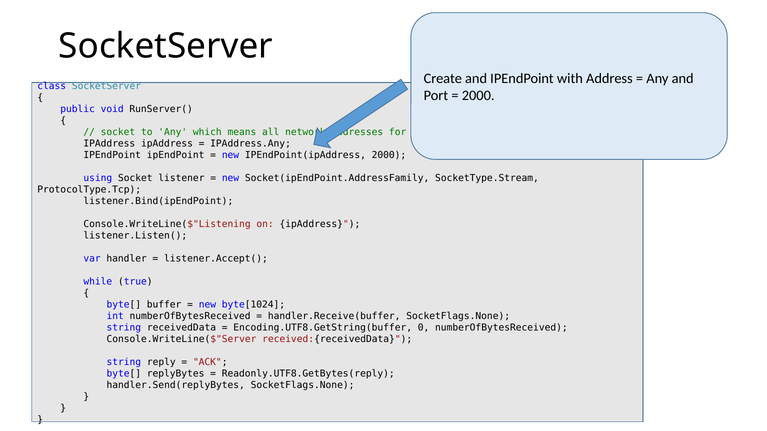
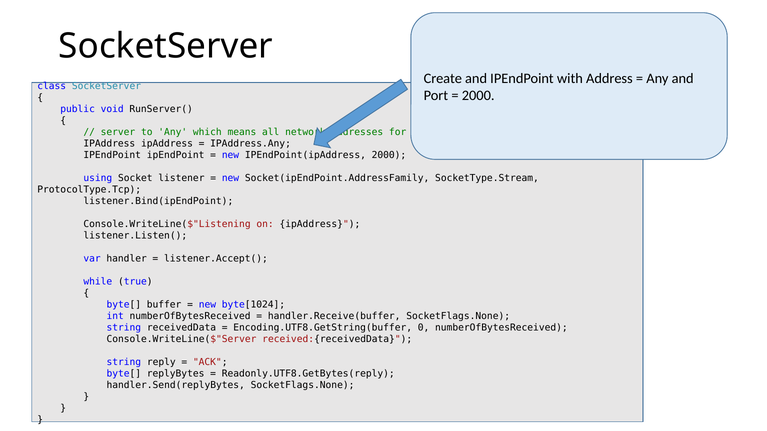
socket: socket -> server (118, 132)
